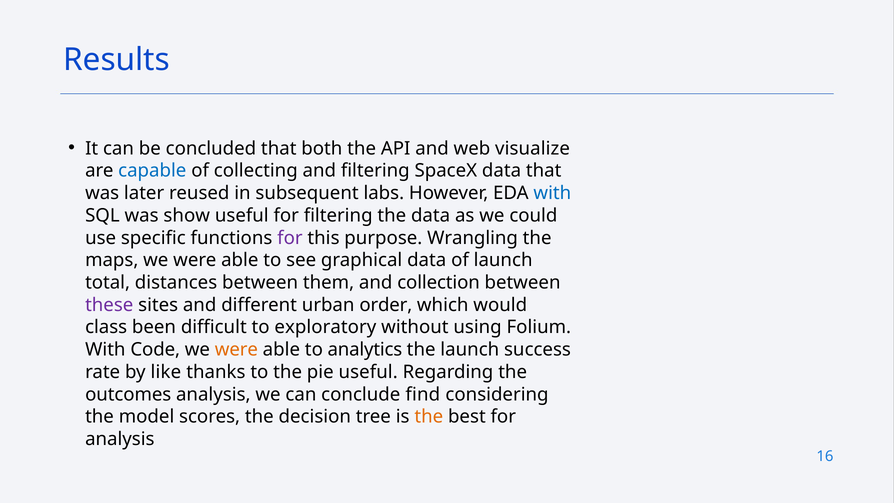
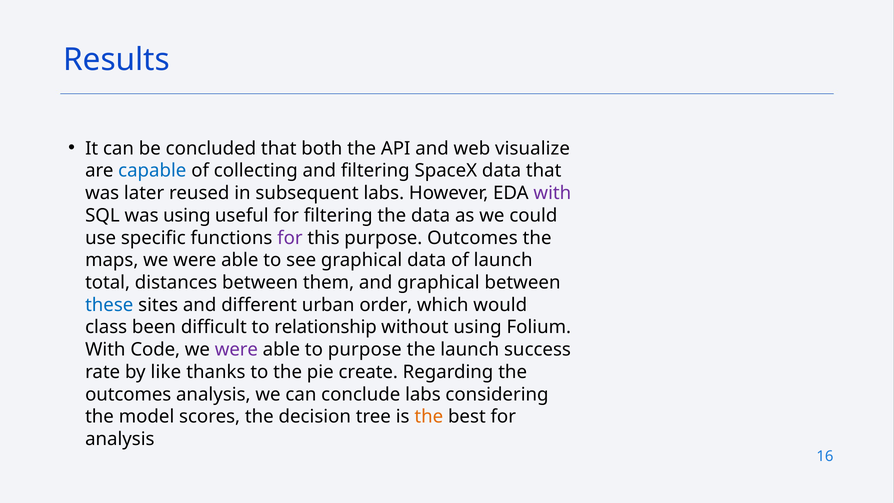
with colour: blue -> purple (552, 193)
was show: show -> using (187, 215)
purpose Wrangling: Wrangling -> Outcomes (472, 238)
and collection: collection -> graphical (438, 283)
these colour: purple -> blue (109, 305)
exploratory: exploratory -> relationship (326, 327)
were colour: orange -> purple (236, 350)
to analytics: analytics -> purpose (365, 350)
pie useful: useful -> create (368, 372)
conclude find: find -> labs (423, 394)
